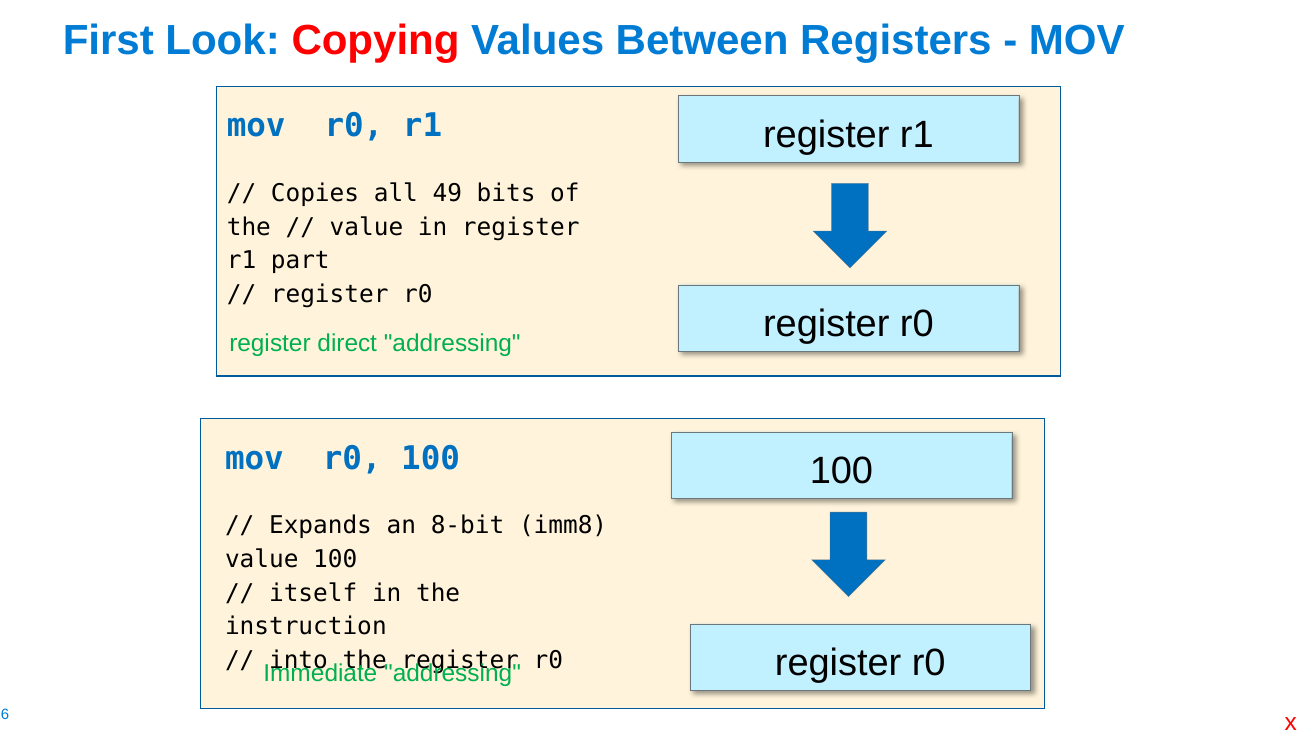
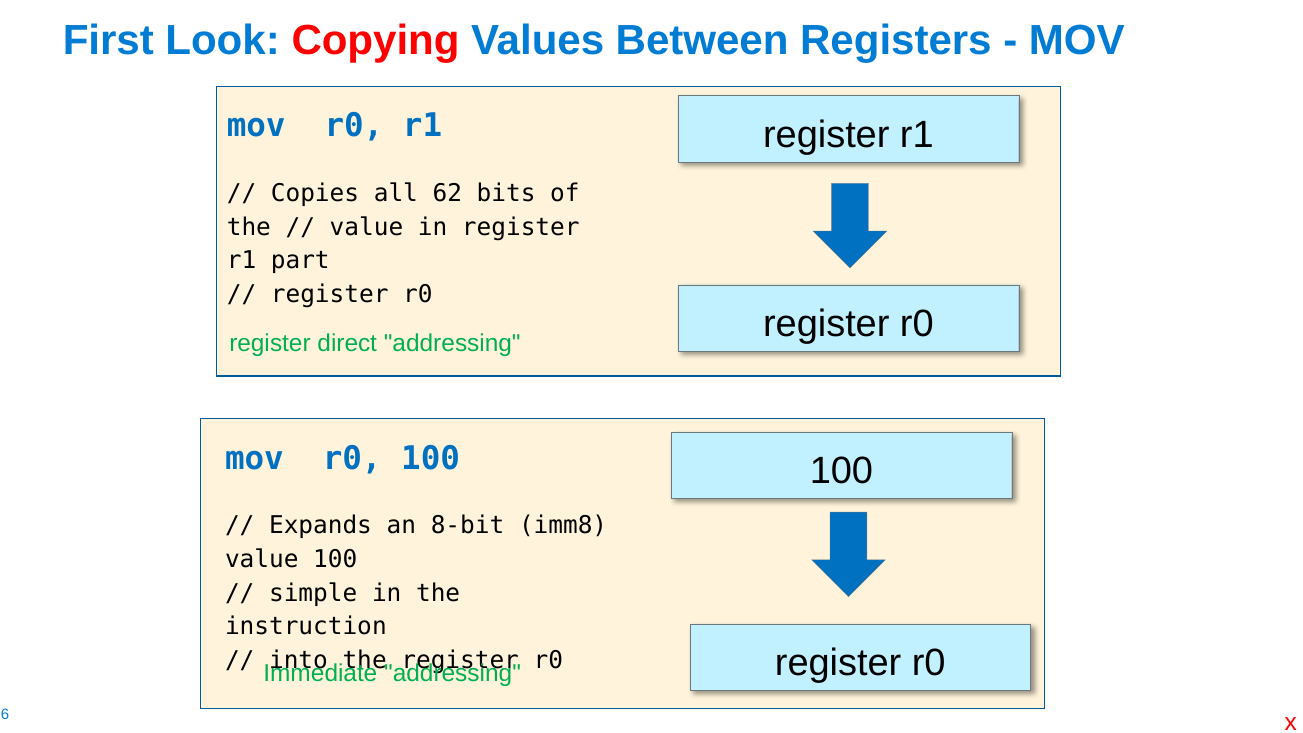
49: 49 -> 62 (447, 193)
itself: itself -> simple (313, 593)
